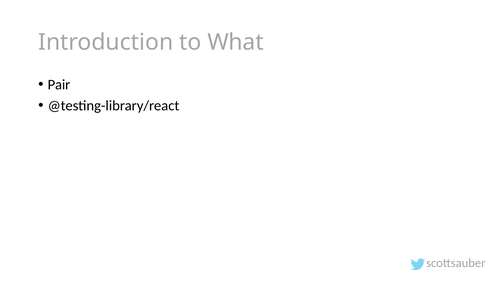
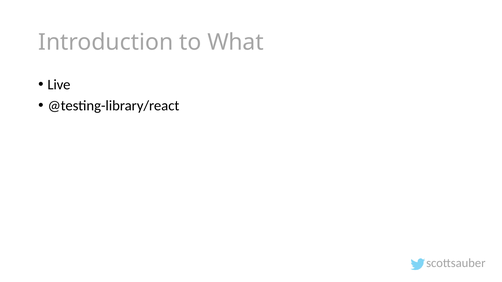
Pair: Pair -> Live (59, 85)
